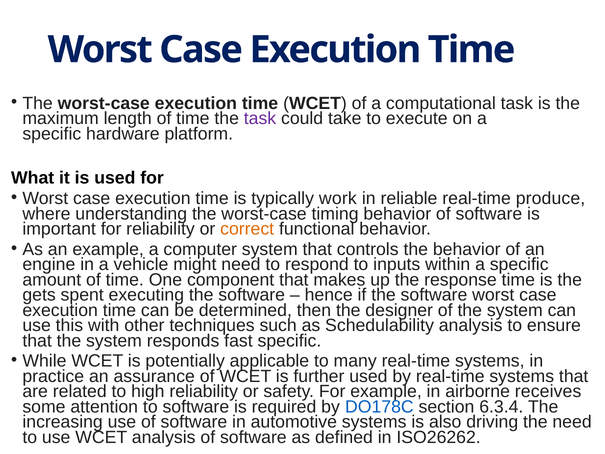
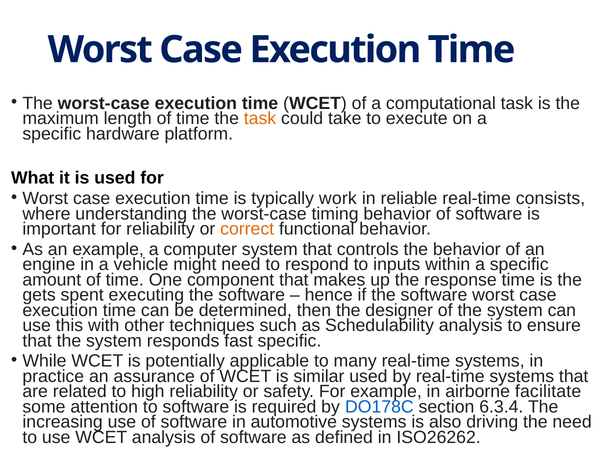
task colour: purple -> orange (260, 118)
produce: produce -> consists (550, 198)
further: further -> similar (319, 376)
receives: receives -> facilitate (548, 391)
